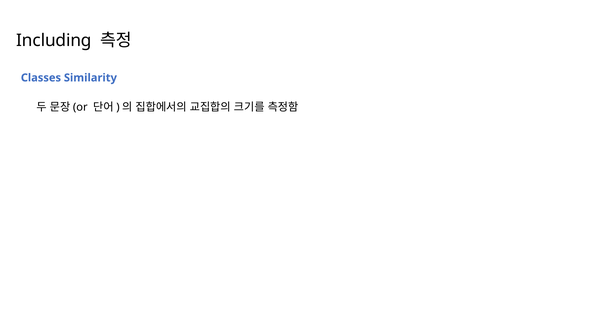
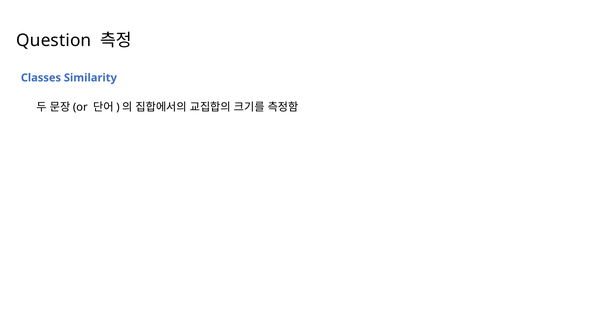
Including: Including -> Question (54, 40)
